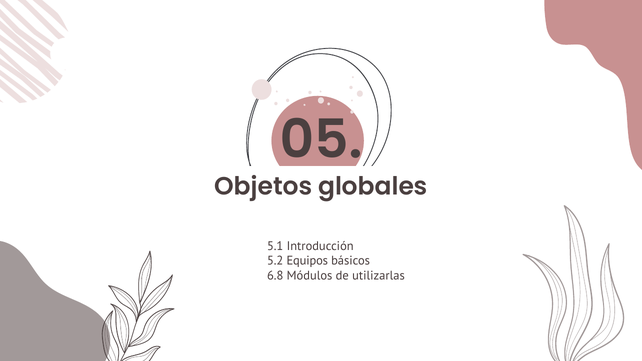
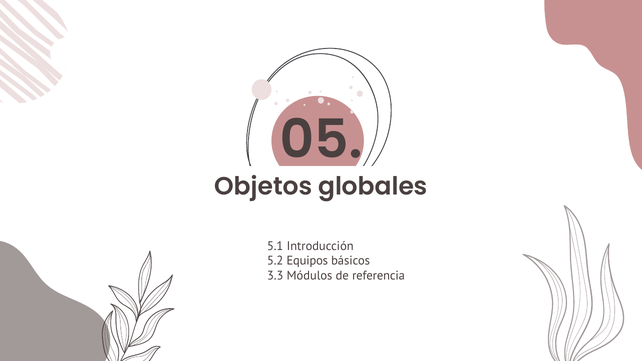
6.8: 6.8 -> 3.3 (275, 276)
utilizarlas: utilizarlas -> referencia (379, 276)
